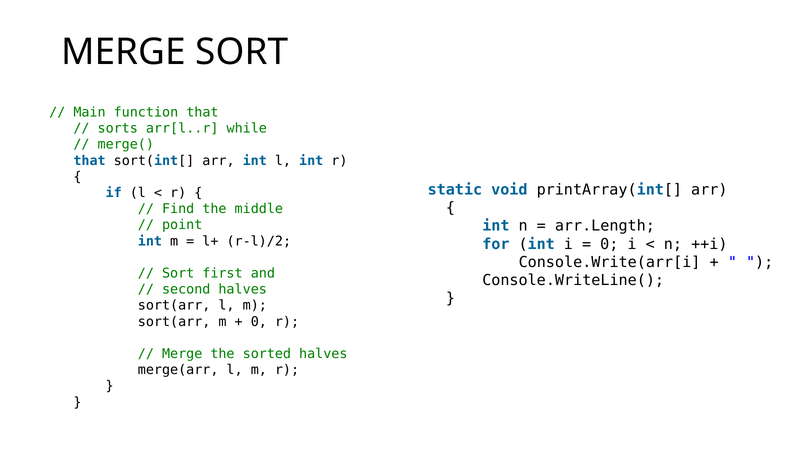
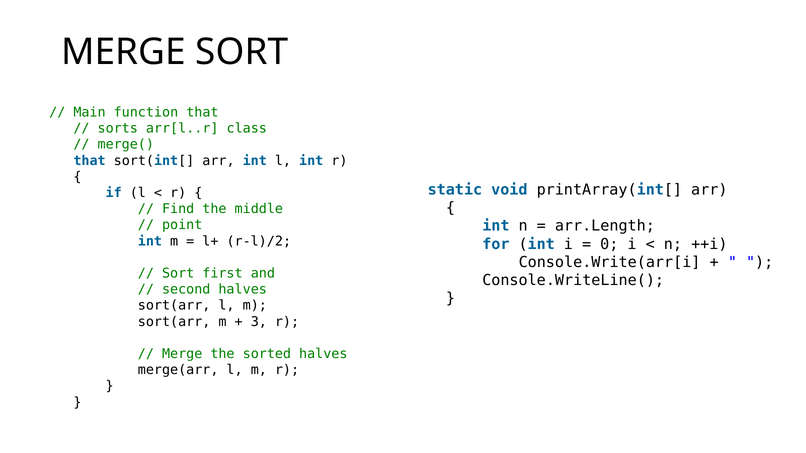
while: while -> class (247, 129)
0: 0 -> 3 (259, 322)
